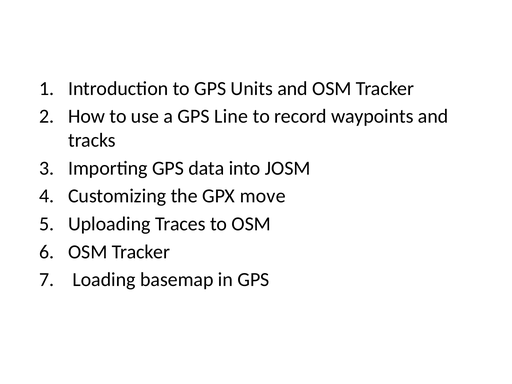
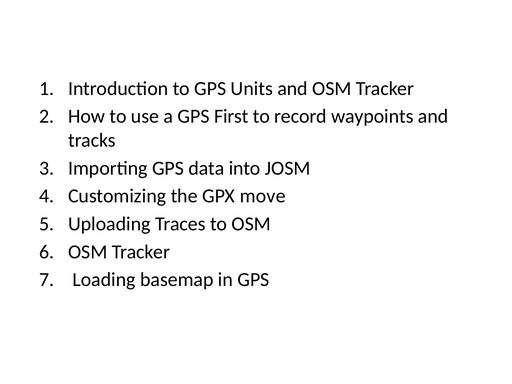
Line: Line -> First (231, 116)
